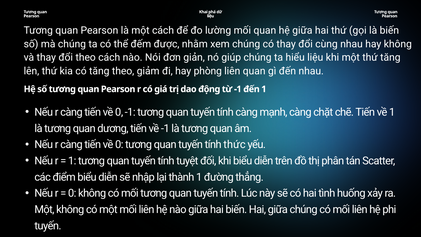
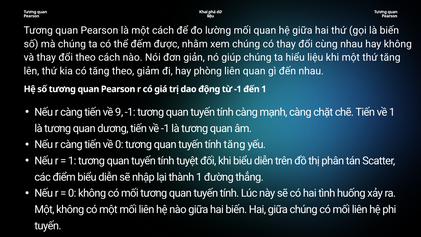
0: 0 -> 9 (119, 112)
tính thức: thức -> tăng (234, 145)
